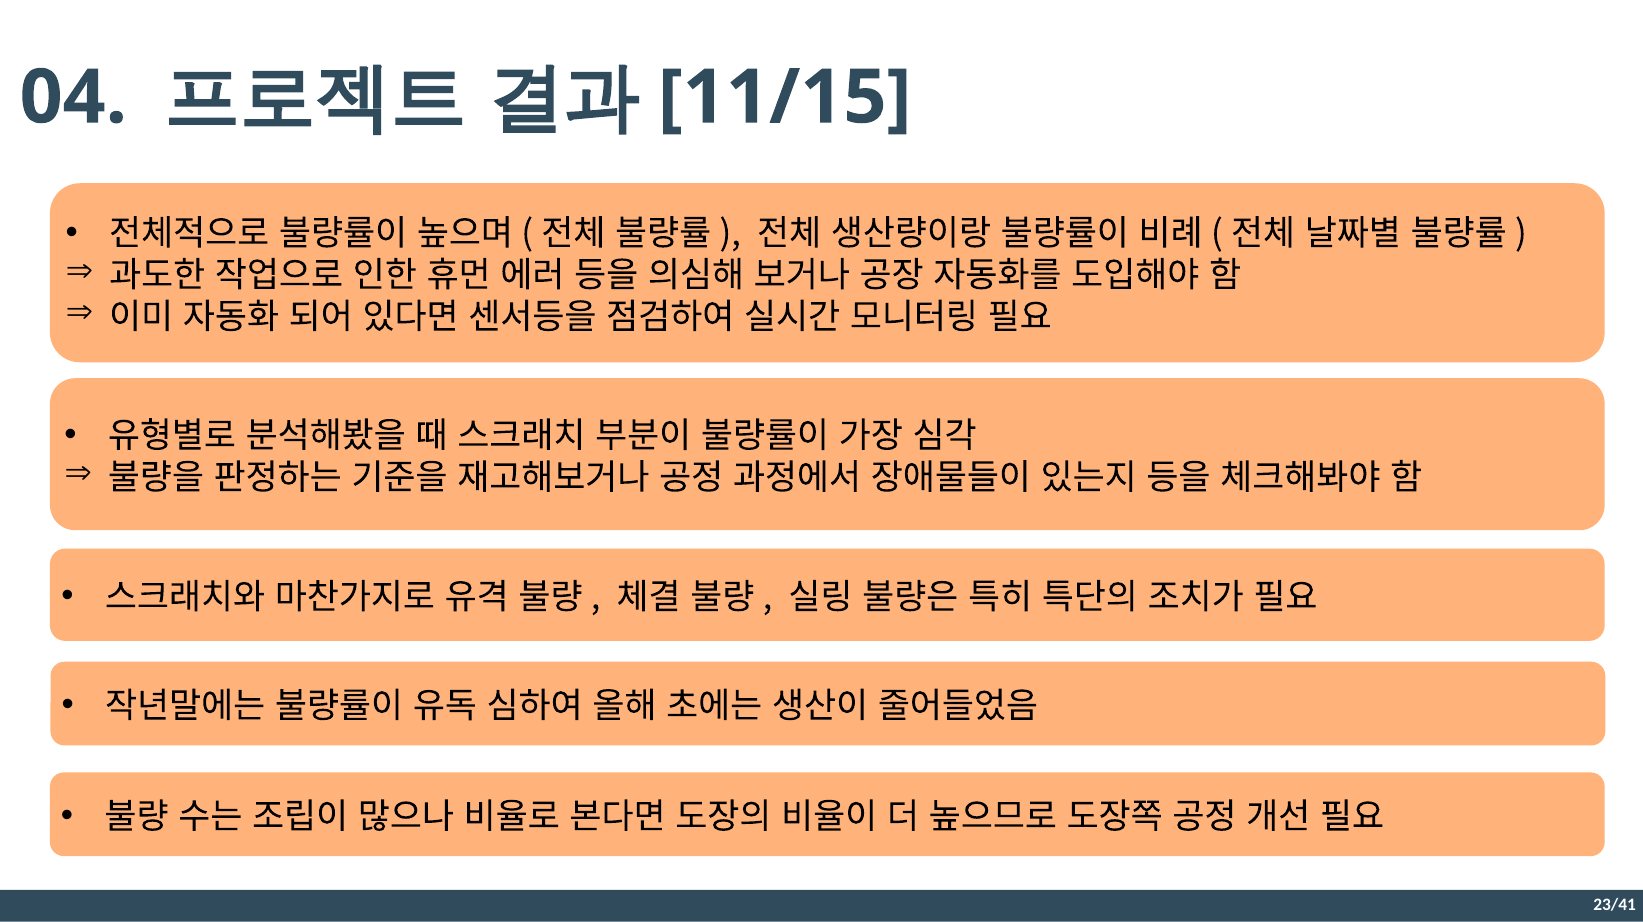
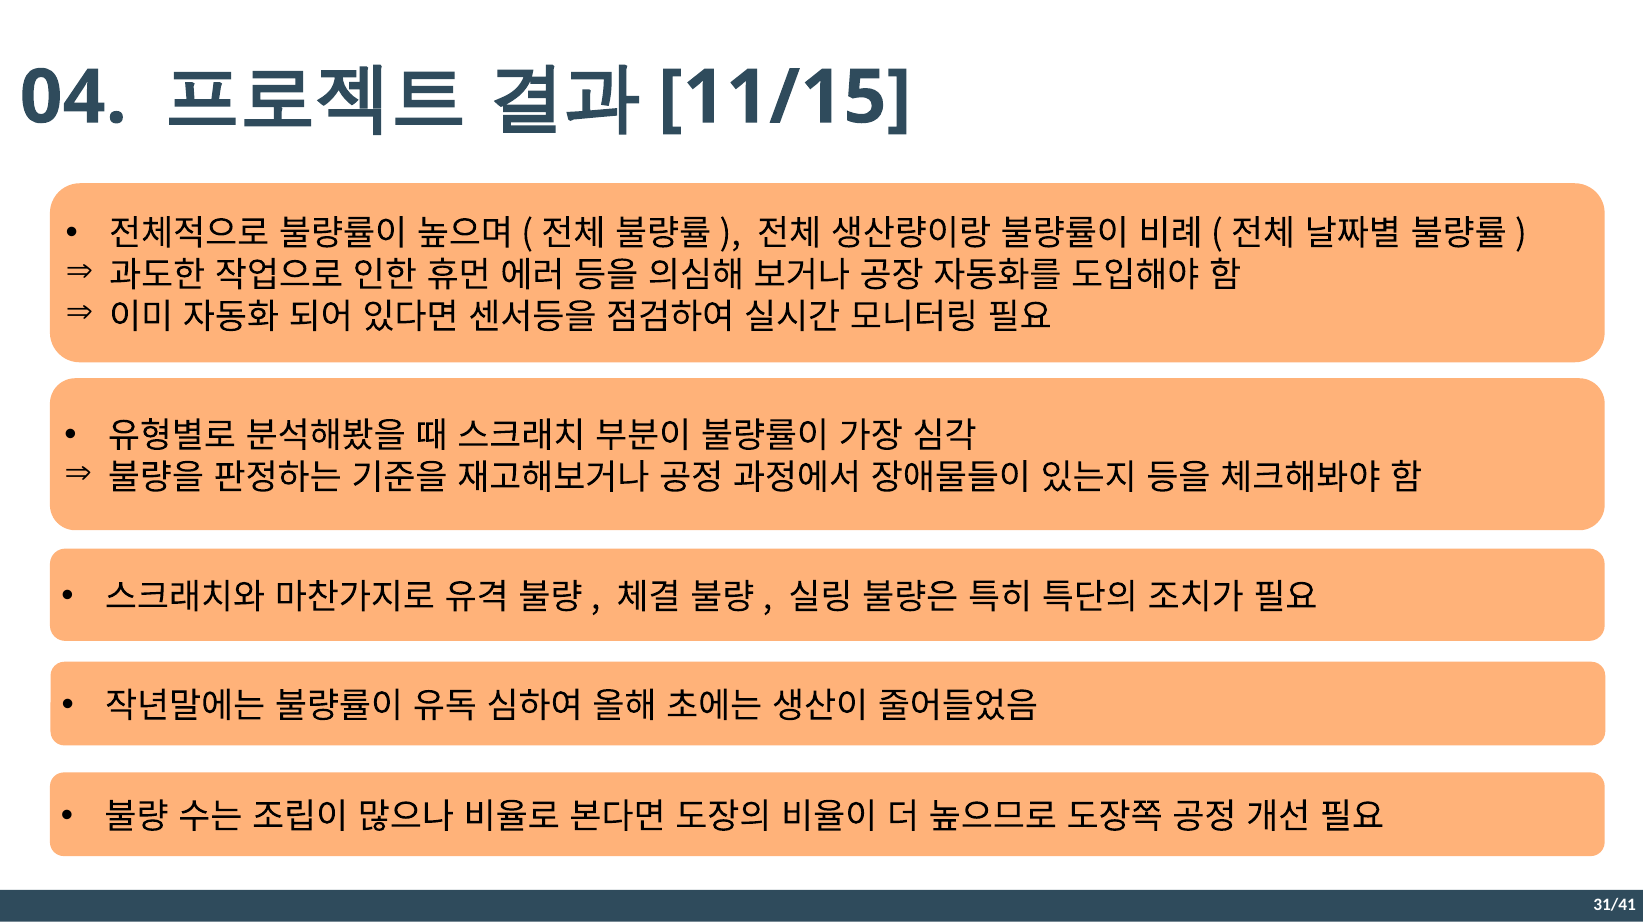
23/41: 23/41 -> 31/41 (1615, 905)
